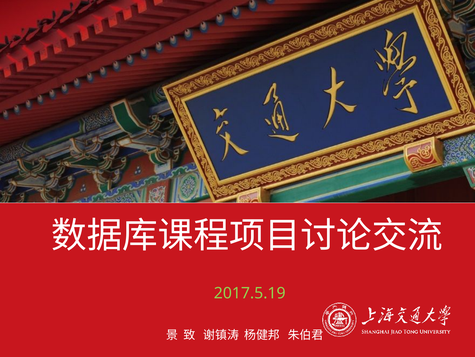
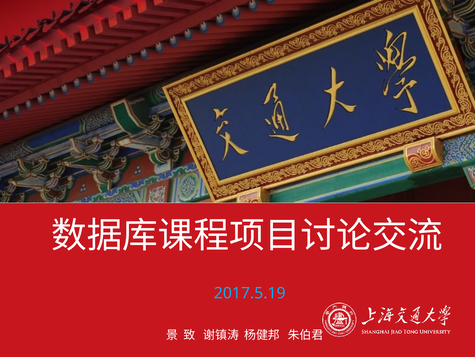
2017.5.19 colour: light green -> light blue (250, 293)
